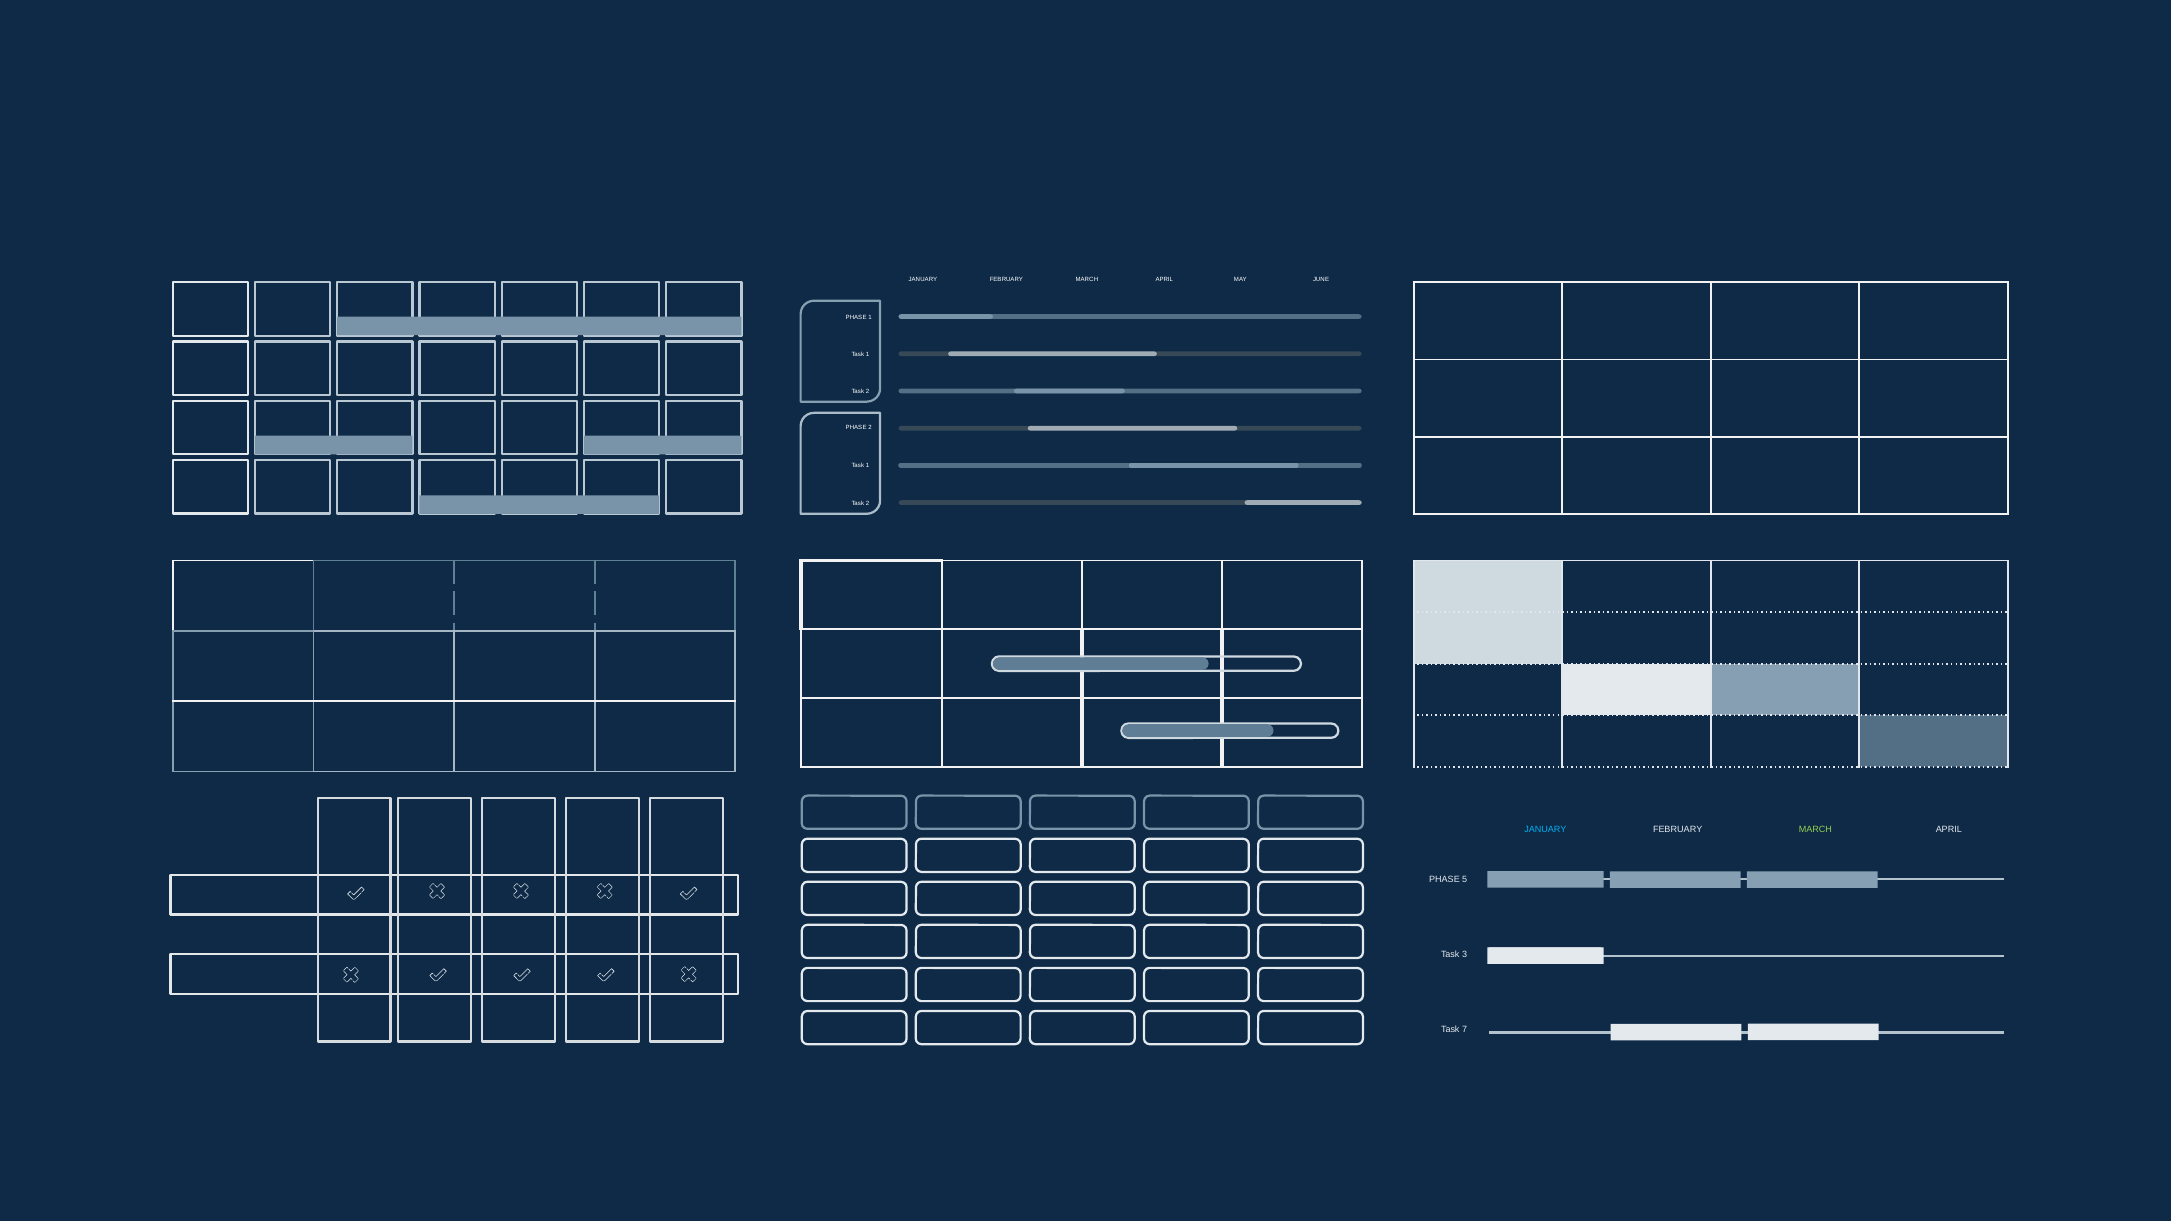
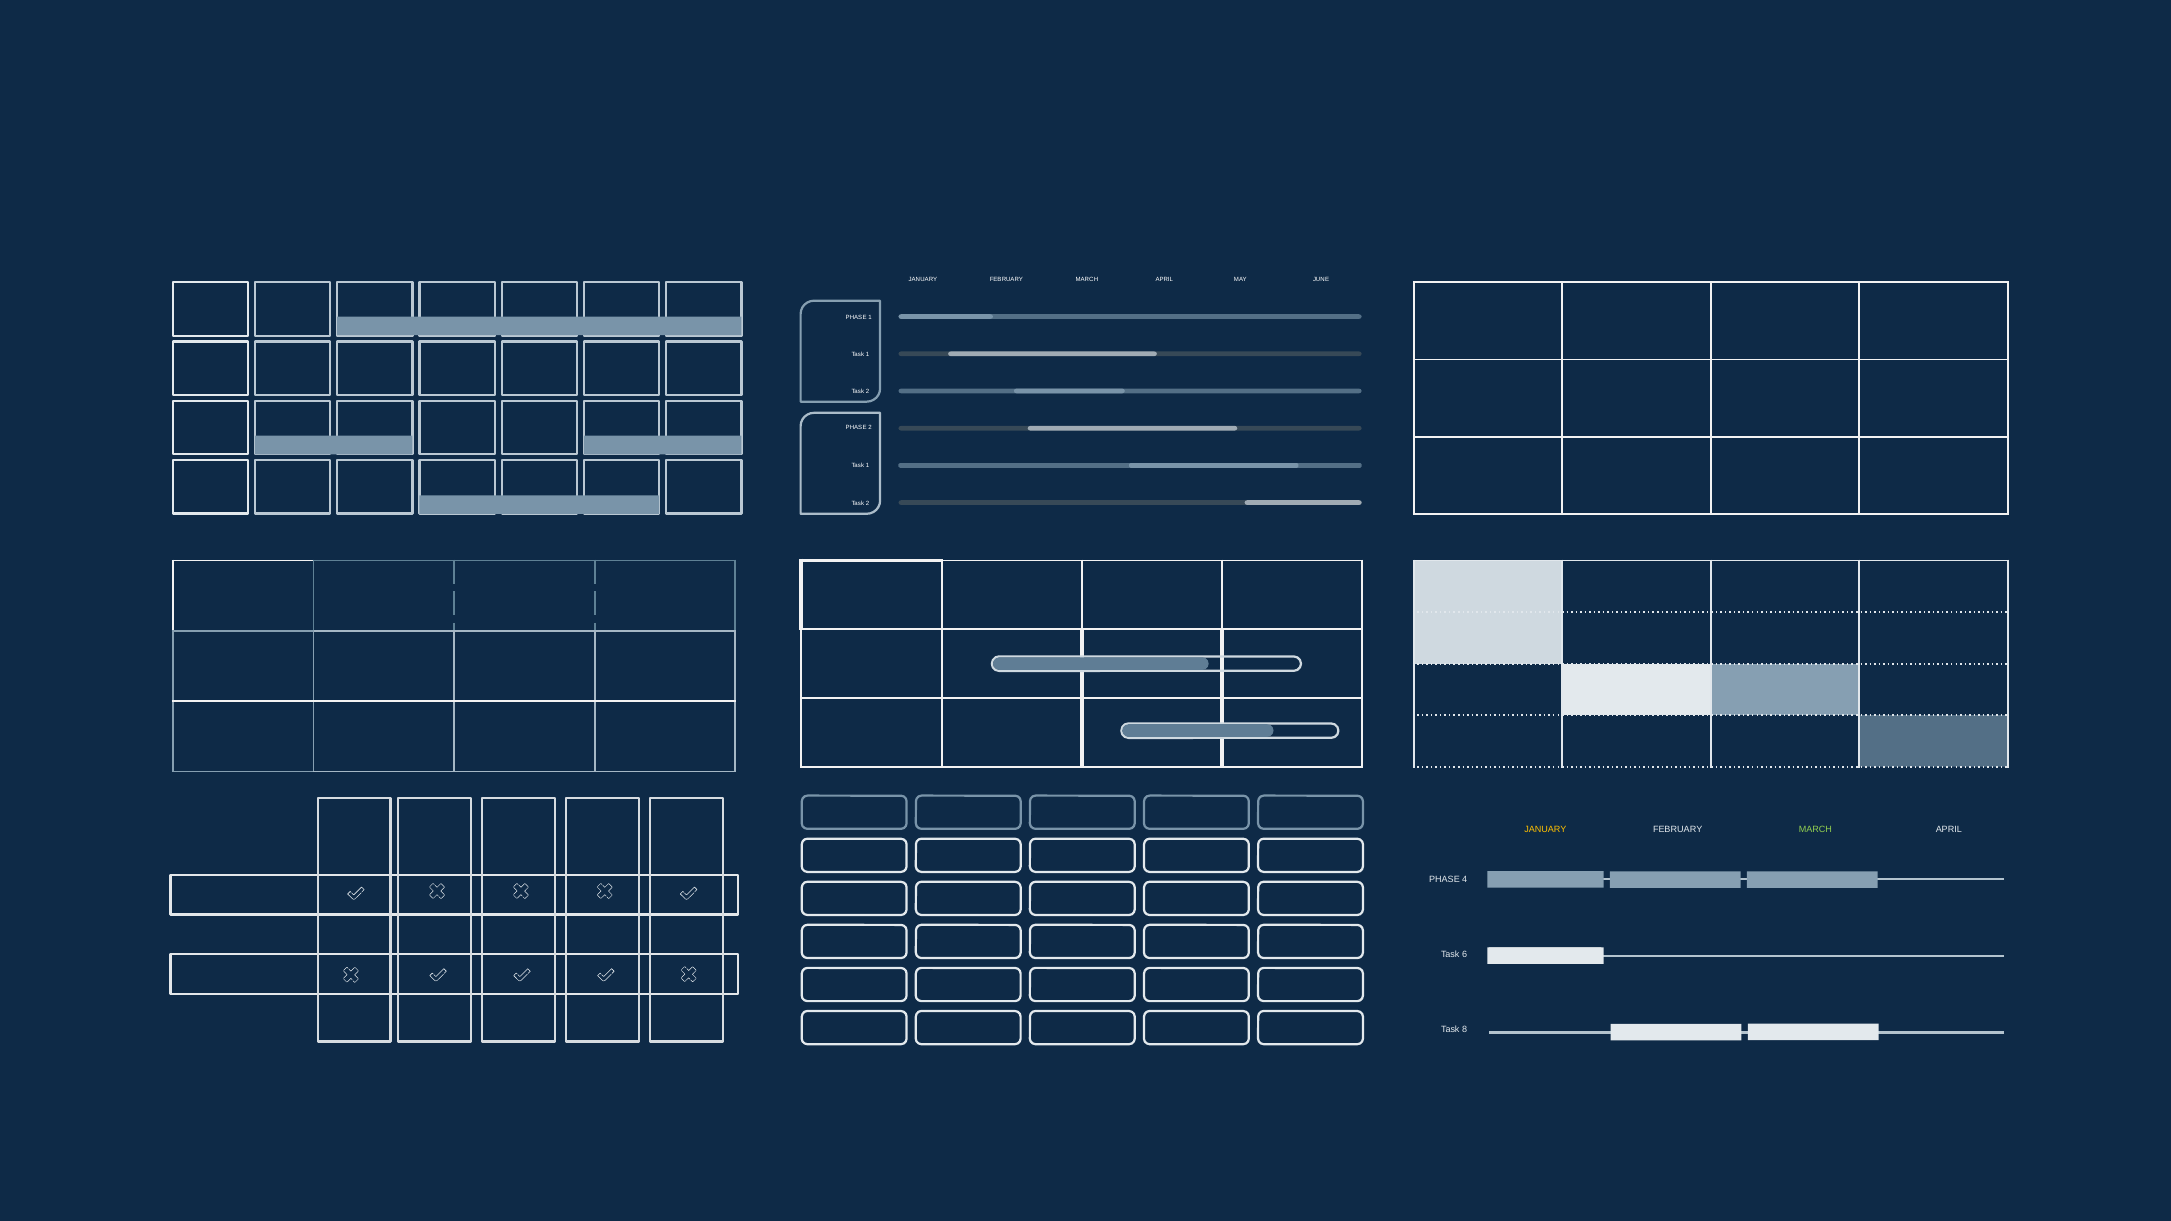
JANUARY colour: light blue -> yellow (1545, 830)
5: 5 -> 4 (1465, 880)
3: 3 -> 6 (1465, 955)
7: 7 -> 8 (1465, 1030)
